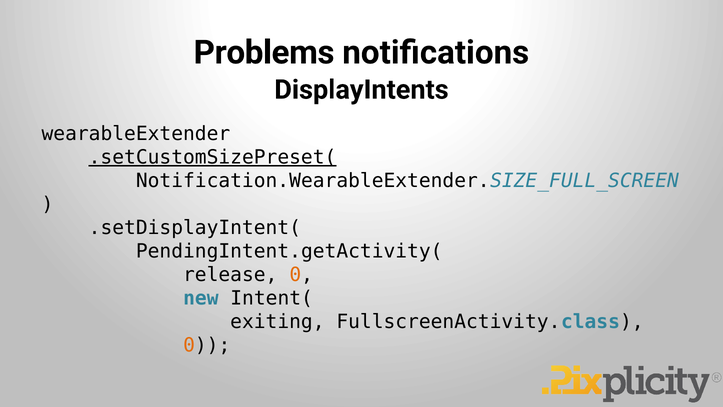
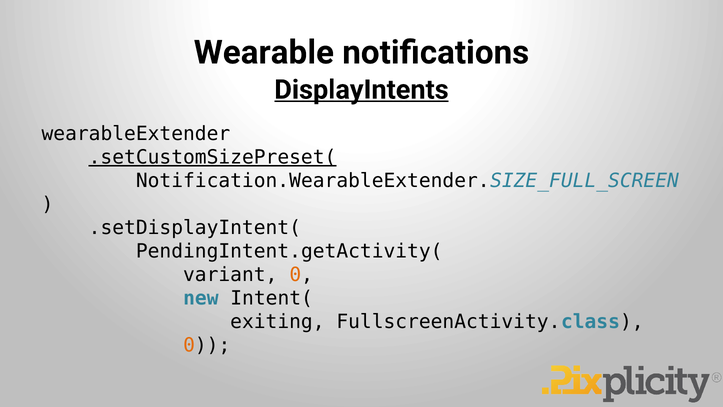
Problems: Problems -> Wearable (264, 52)
DisplayIntents underline: none -> present (361, 90)
release: release -> variant (230, 275)
